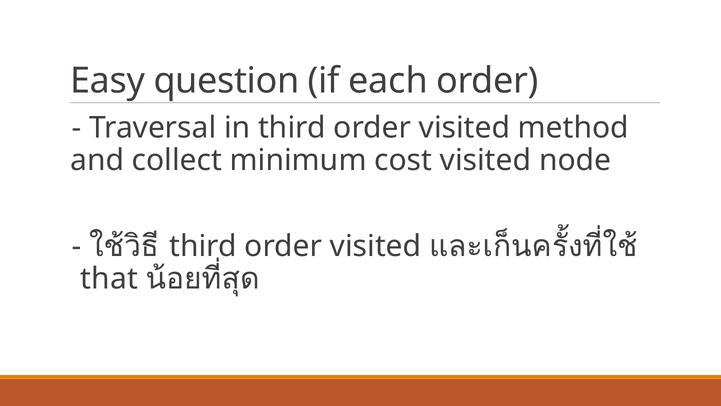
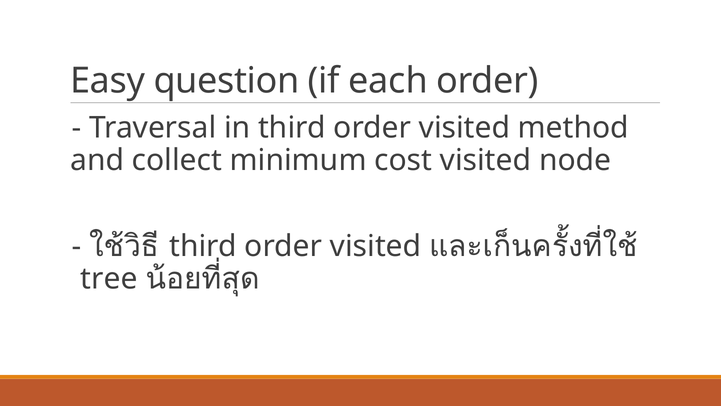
that: that -> tree (109, 279)
